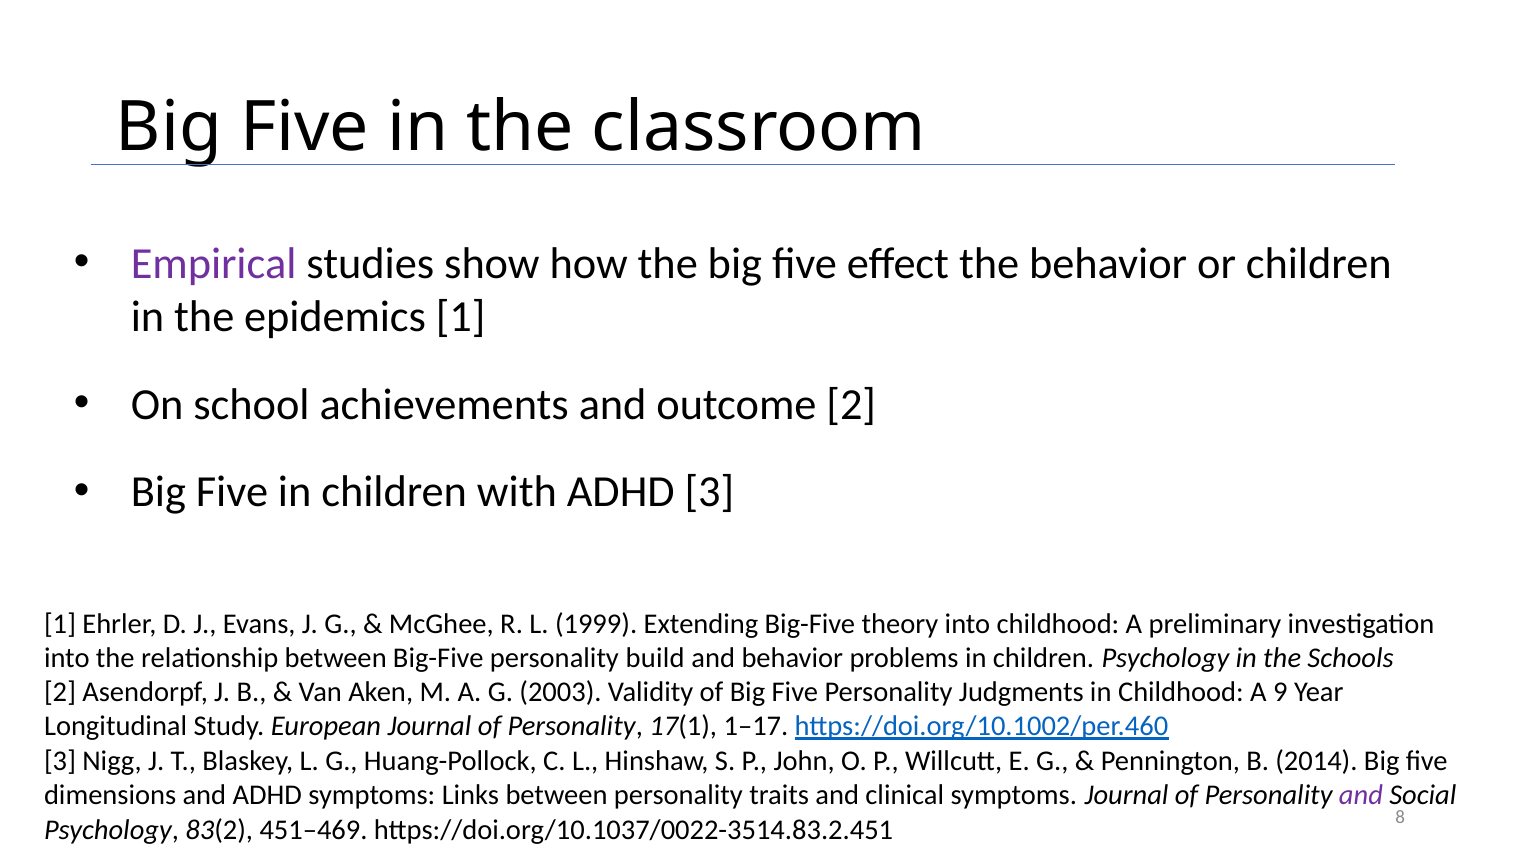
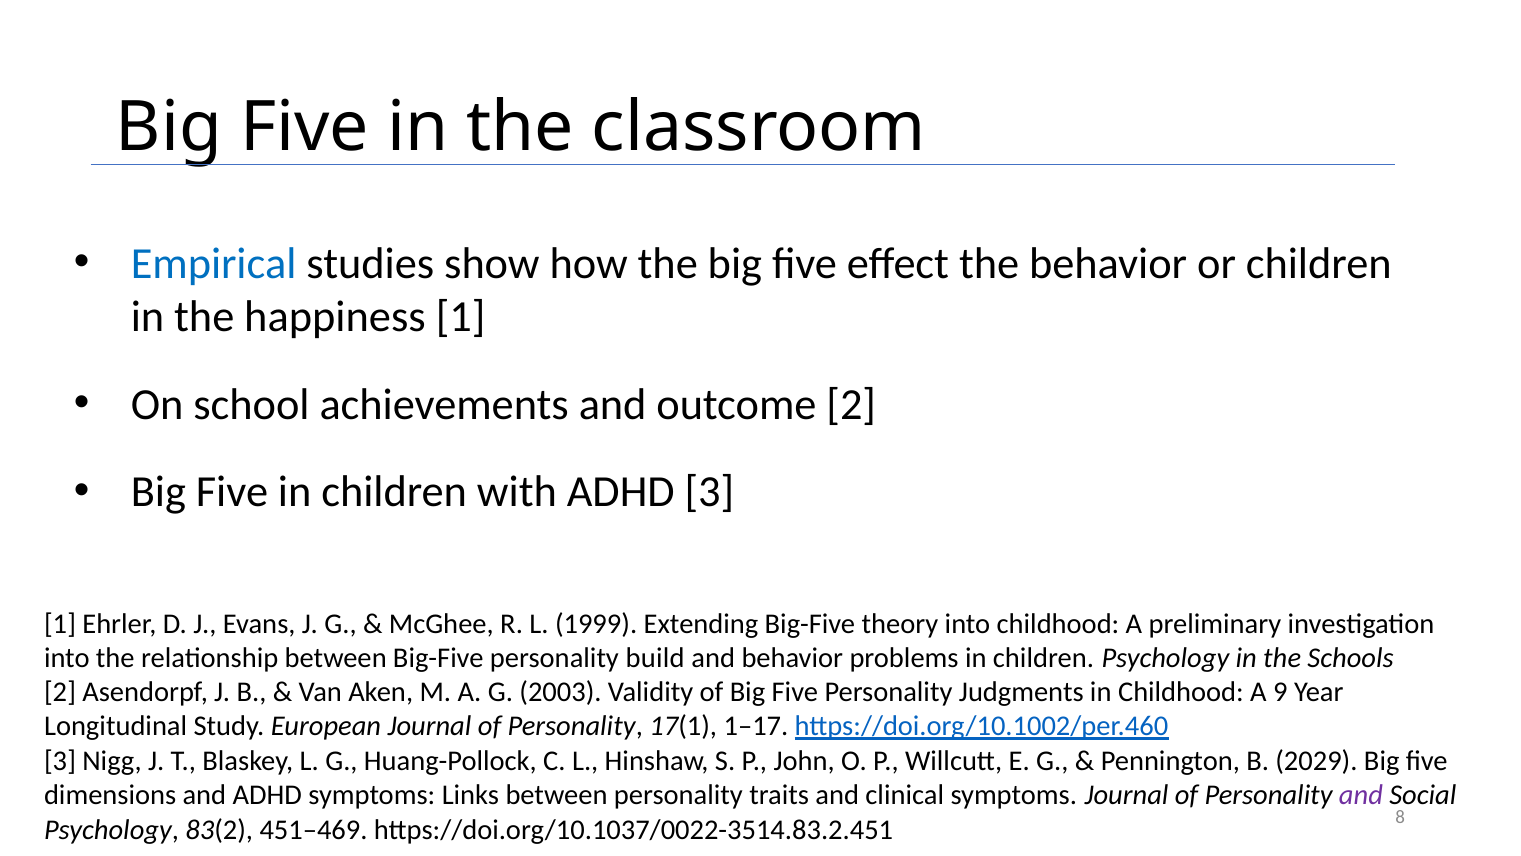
Empirical colour: purple -> blue (214, 263)
epidemics: epidemics -> happiness (335, 317)
2014: 2014 -> 2029 (1316, 761)
